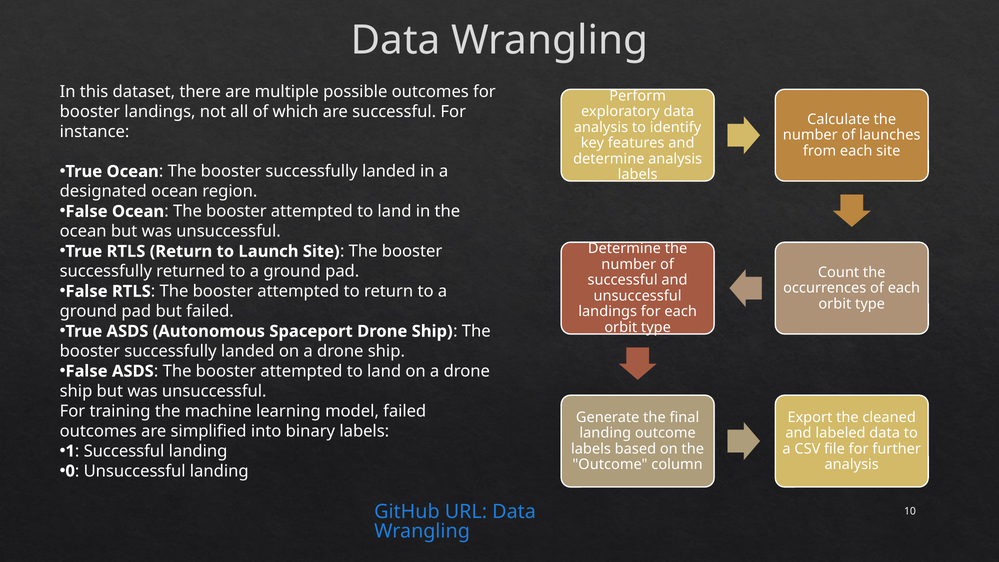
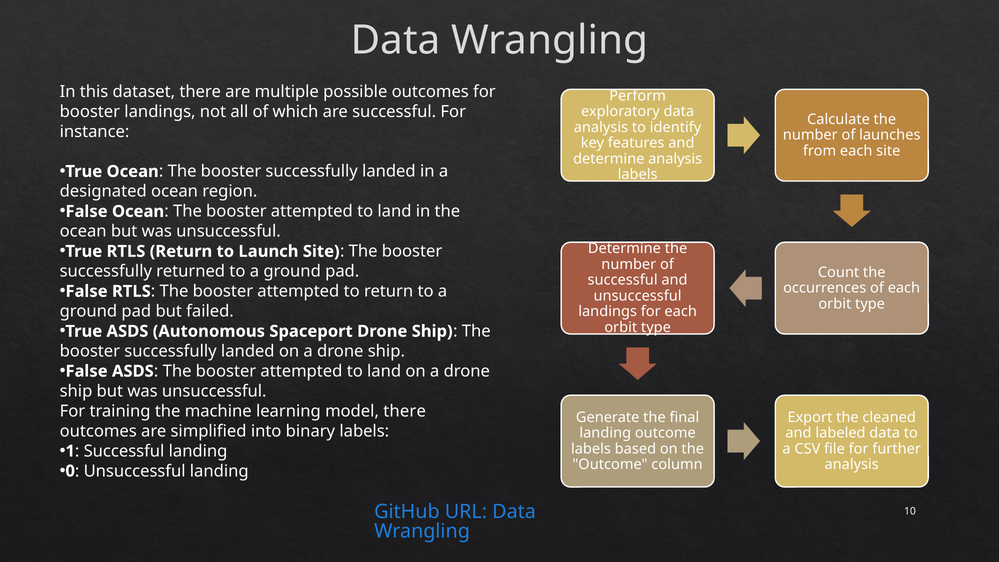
model failed: failed -> there (405, 411)
